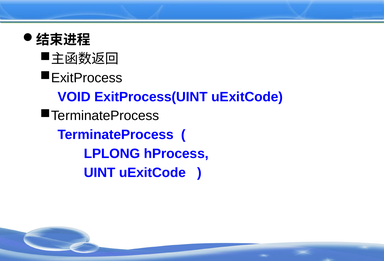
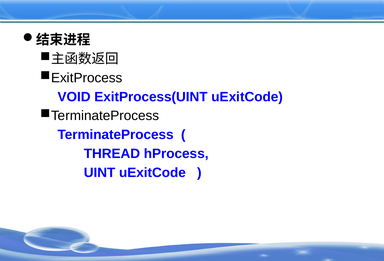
LPLONG: LPLONG -> THREAD (112, 154)
